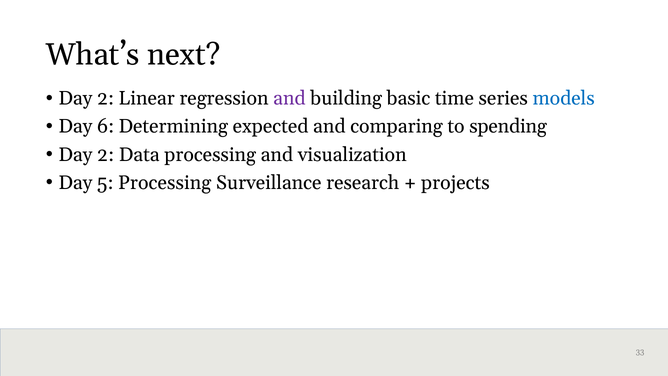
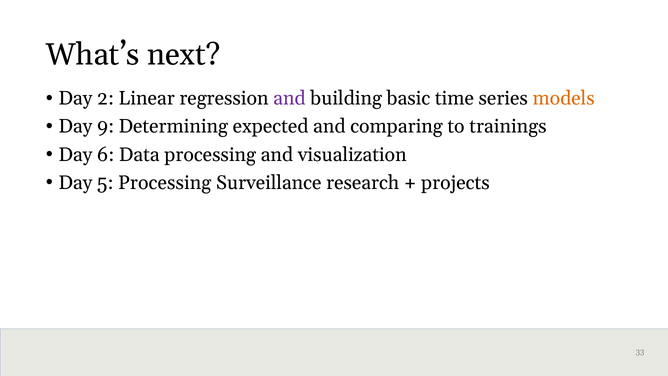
models colour: blue -> orange (564, 98)
6: 6 -> 9 (105, 126)
spending: spending -> trainings (508, 126)
2: 2 -> 6 (106, 154)
